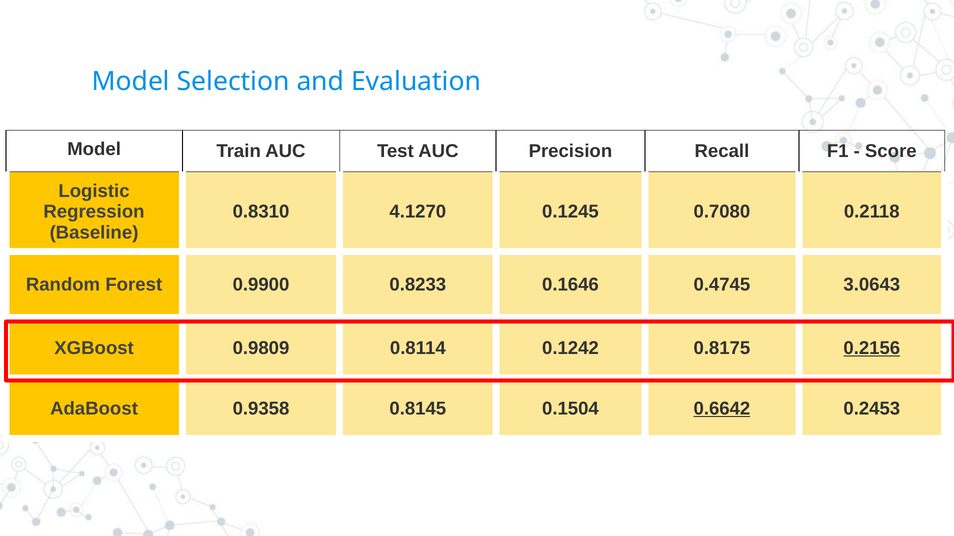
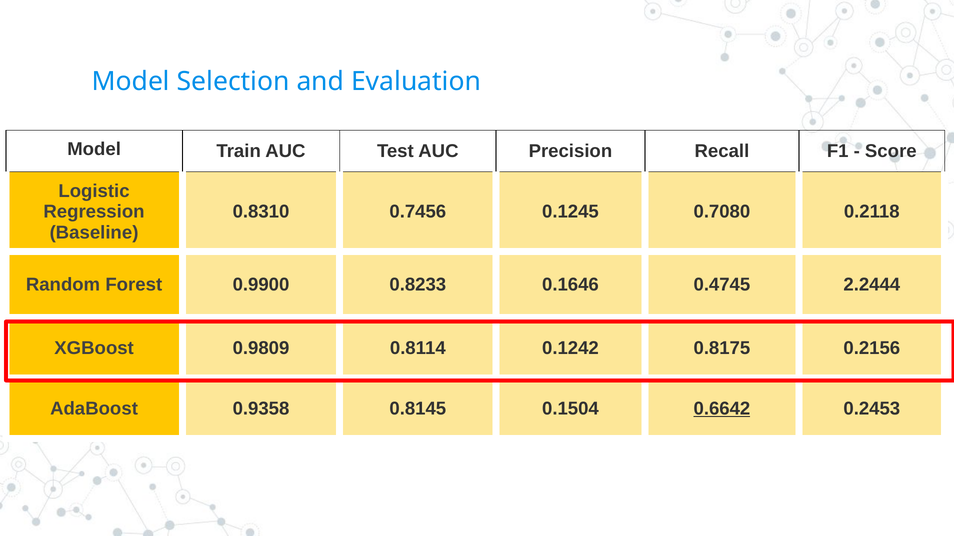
4.1270: 4.1270 -> 0.7456 (418, 212)
3.0643: 3.0643 -> 2.2444 (872, 285)
0.2156 underline: present -> none (872, 348)
